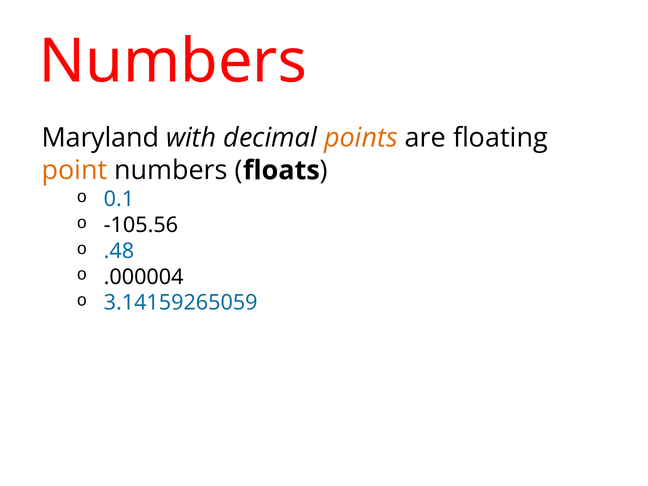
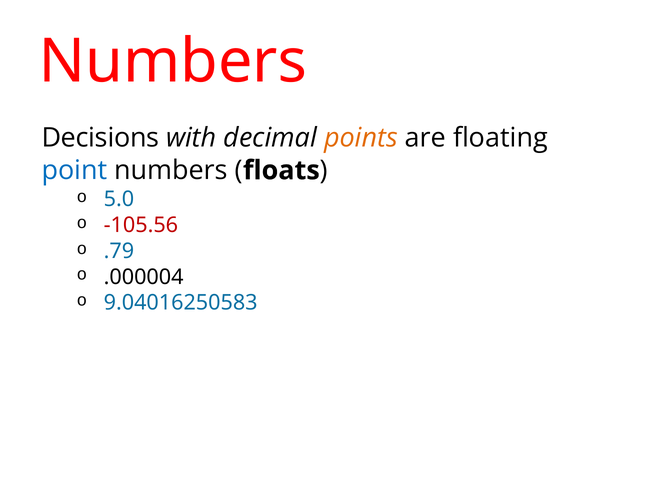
Maryland: Maryland -> Decisions (100, 138)
point colour: orange -> blue (74, 170)
0.1: 0.1 -> 5.0 (119, 199)
-105.56 colour: black -> red (141, 225)
.48: .48 -> .79 (119, 251)
3.14159265059: 3.14159265059 -> 9.04016250583 (181, 303)
